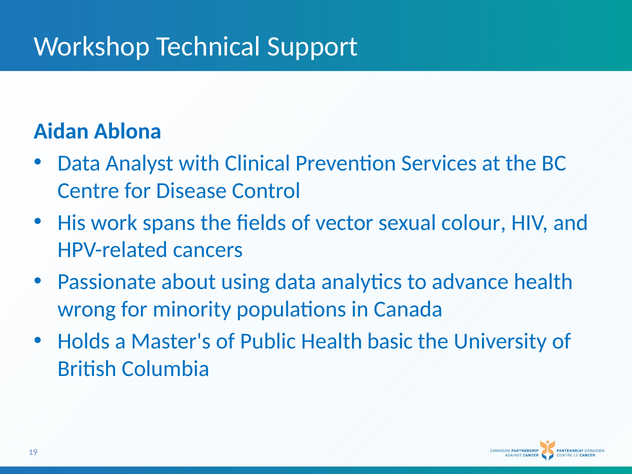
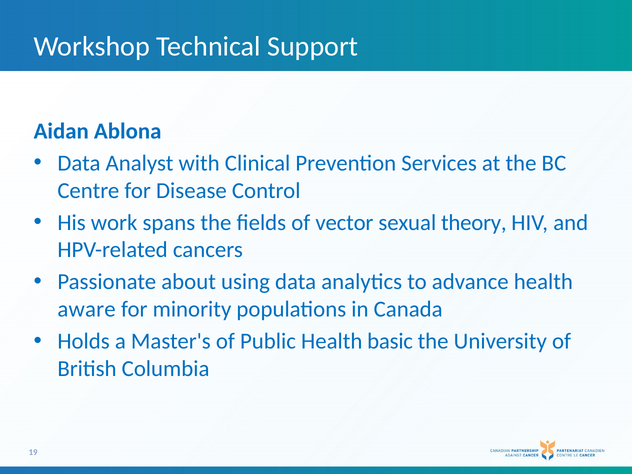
colour: colour -> theory (474, 223)
wrong: wrong -> aware (87, 309)
